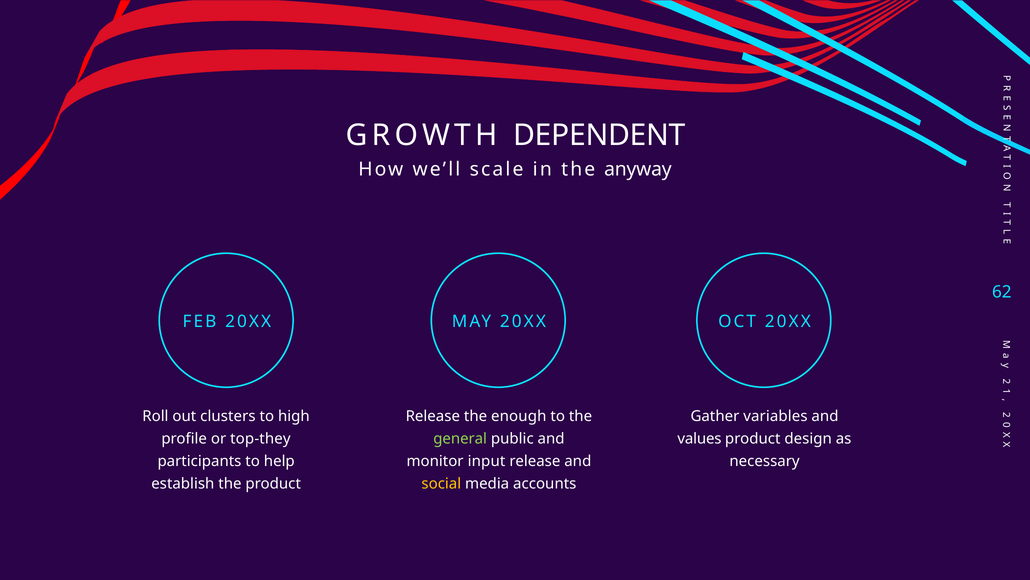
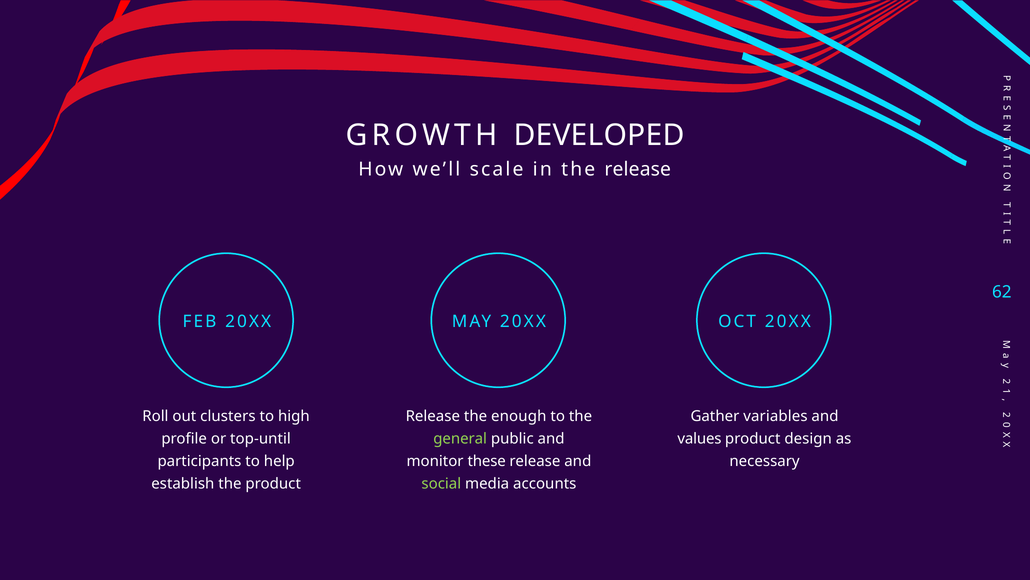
DEPENDENT: DEPENDENT -> DEVELOPED (599, 135)
the anyway: anyway -> release (638, 169)
top-they: top-they -> top-until (260, 438)
input: input -> these (487, 461)
social colour: yellow -> light green (441, 483)
